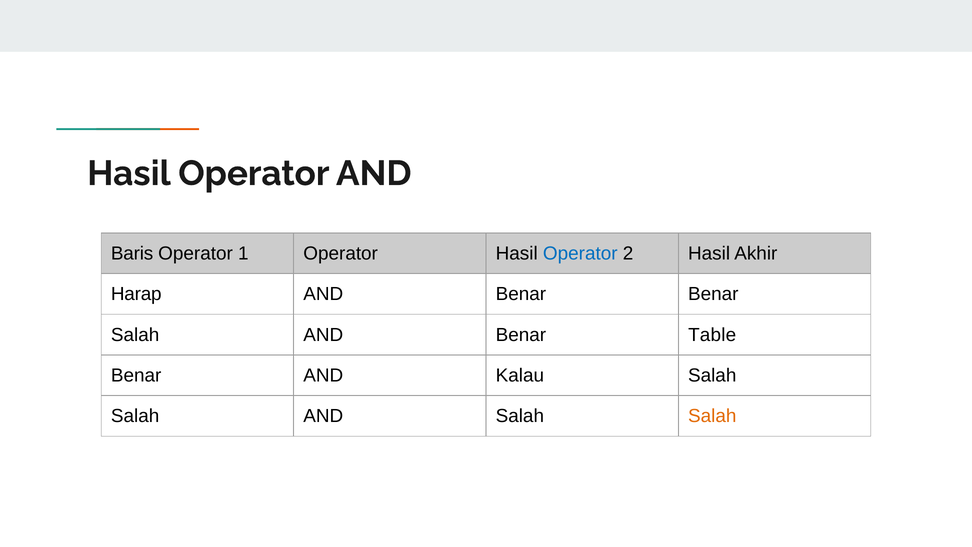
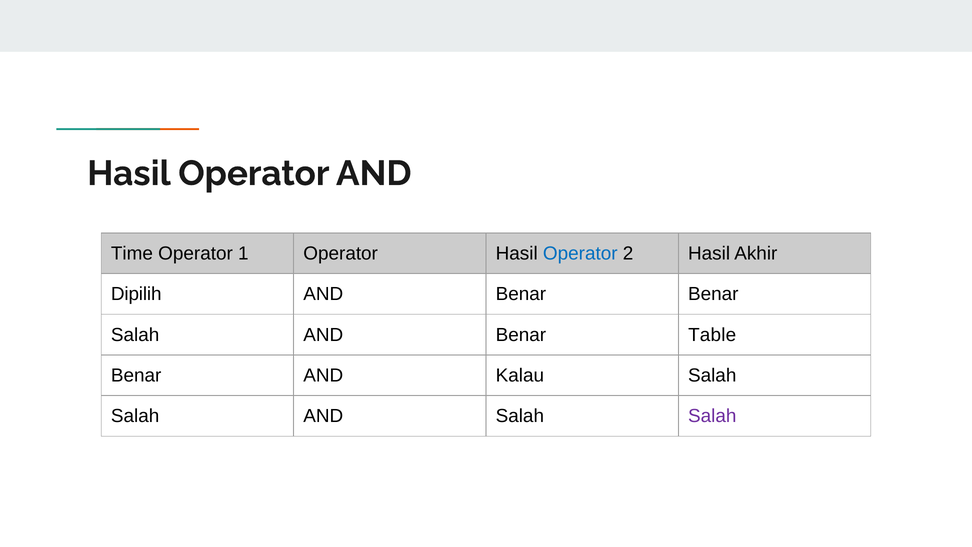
Baris: Baris -> Time (132, 253)
Harap: Harap -> Dipilih (136, 294)
Salah colour: orange -> purple (712, 416)
